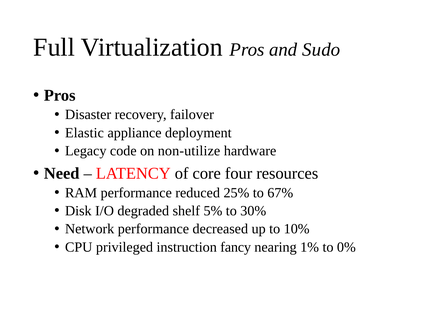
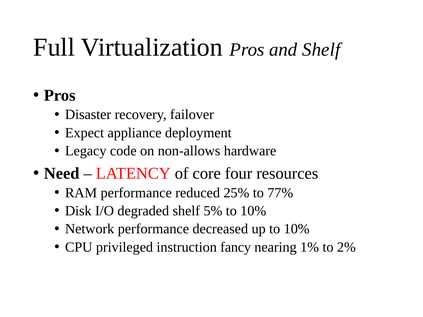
and Sudo: Sudo -> Shelf (321, 50)
Elastic: Elastic -> Expect (85, 133)
non-utilize: non-utilize -> non-allows (189, 151)
67%: 67% -> 77% (280, 193)
5% to 30%: 30% -> 10% (253, 211)
0%: 0% -> 2% (346, 247)
